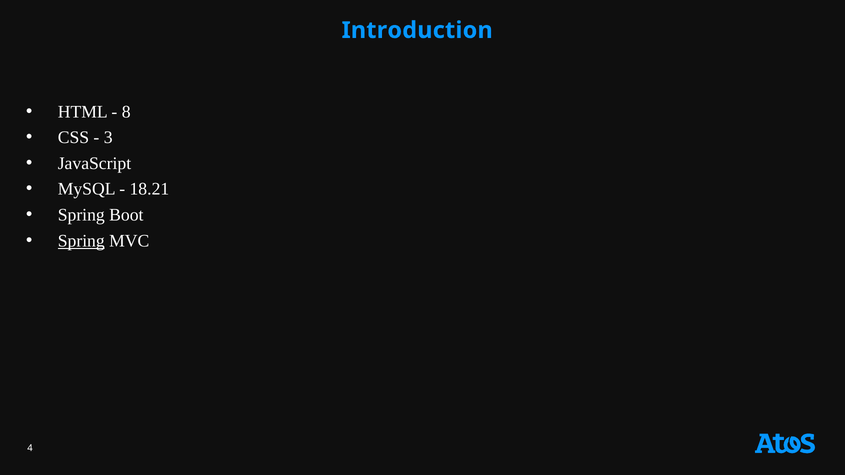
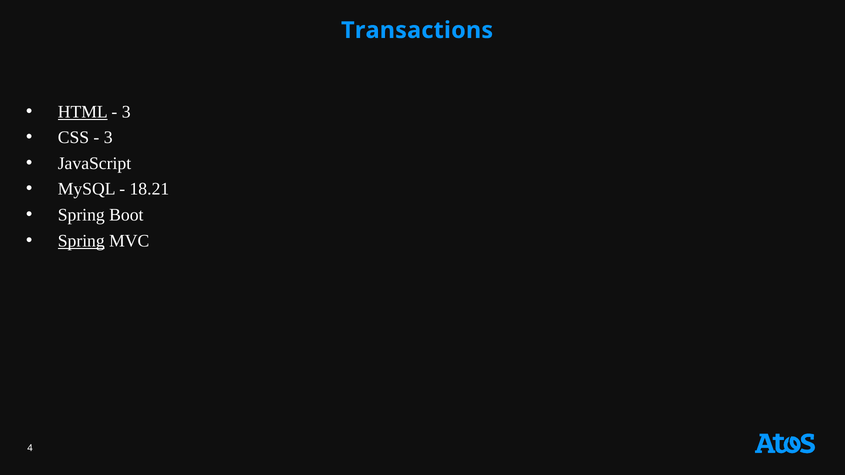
Introduction: Introduction -> Transactions (417, 30)
HTML underline: none -> present (83, 112)
8: 8 -> 3 (126, 112)
